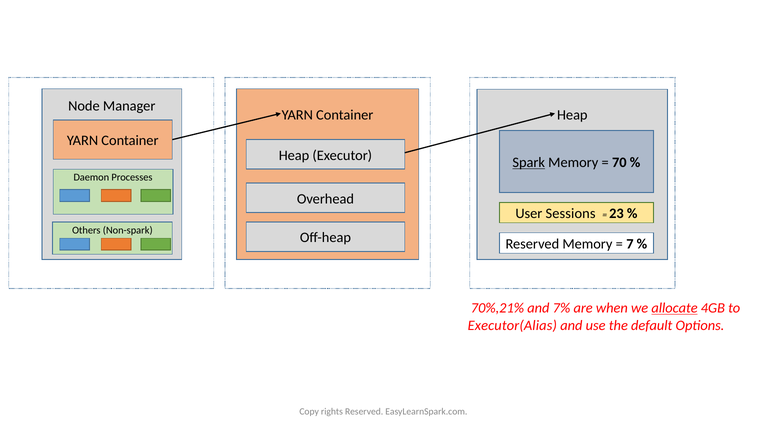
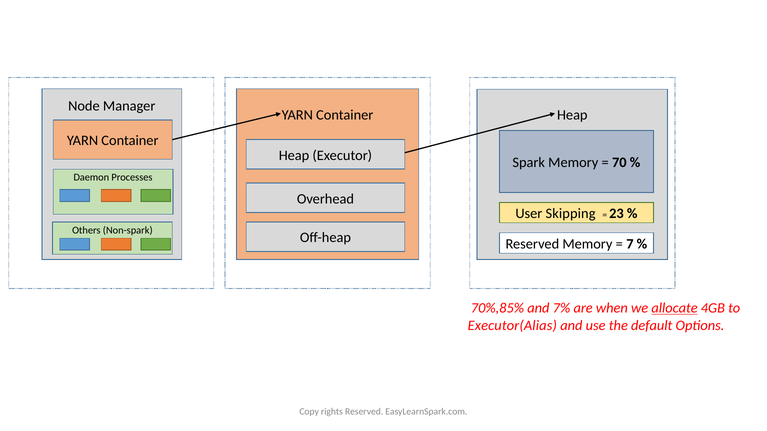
Spark underline: present -> none (529, 163)
Sessions: Sessions -> Skipping (571, 214)
70%,21%: 70%,21% -> 70%,85% (497, 308)
